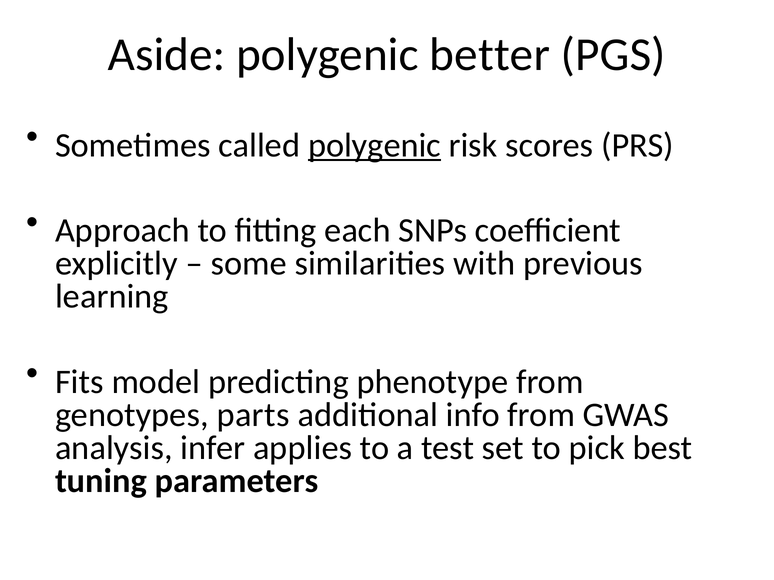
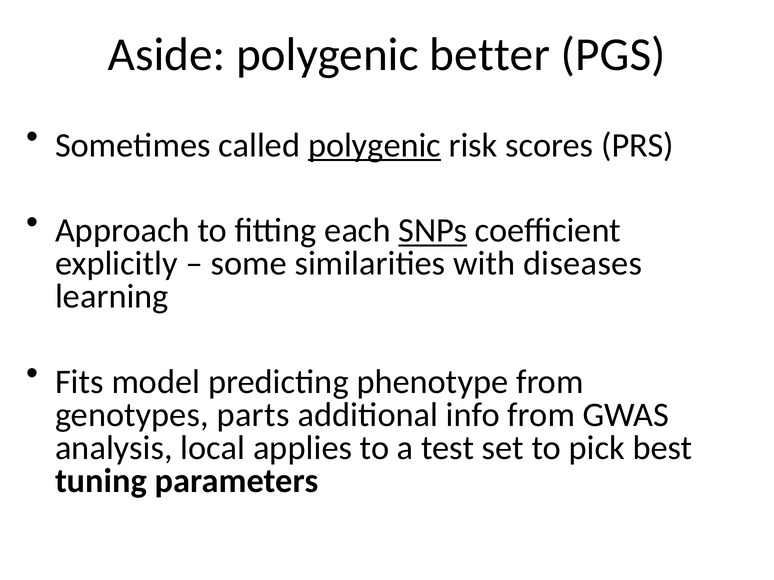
SNPs underline: none -> present (433, 231)
previous: previous -> diseases (583, 264)
infer: infer -> local (213, 448)
